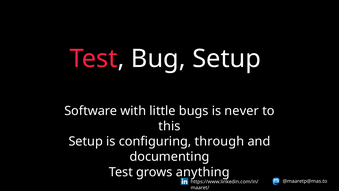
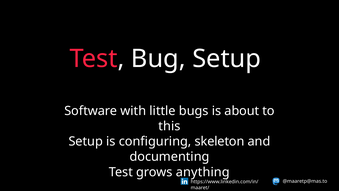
never: never -> about (242, 111)
through: through -> skeleton (220, 141)
